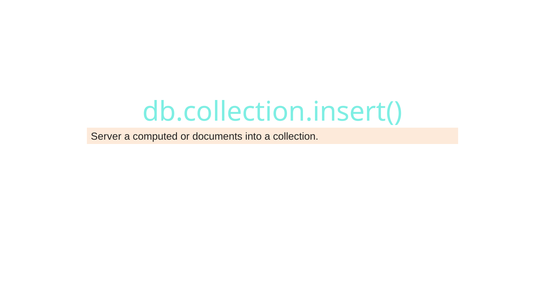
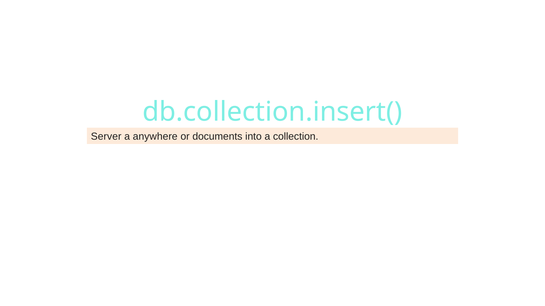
computed: computed -> anywhere (155, 137)
